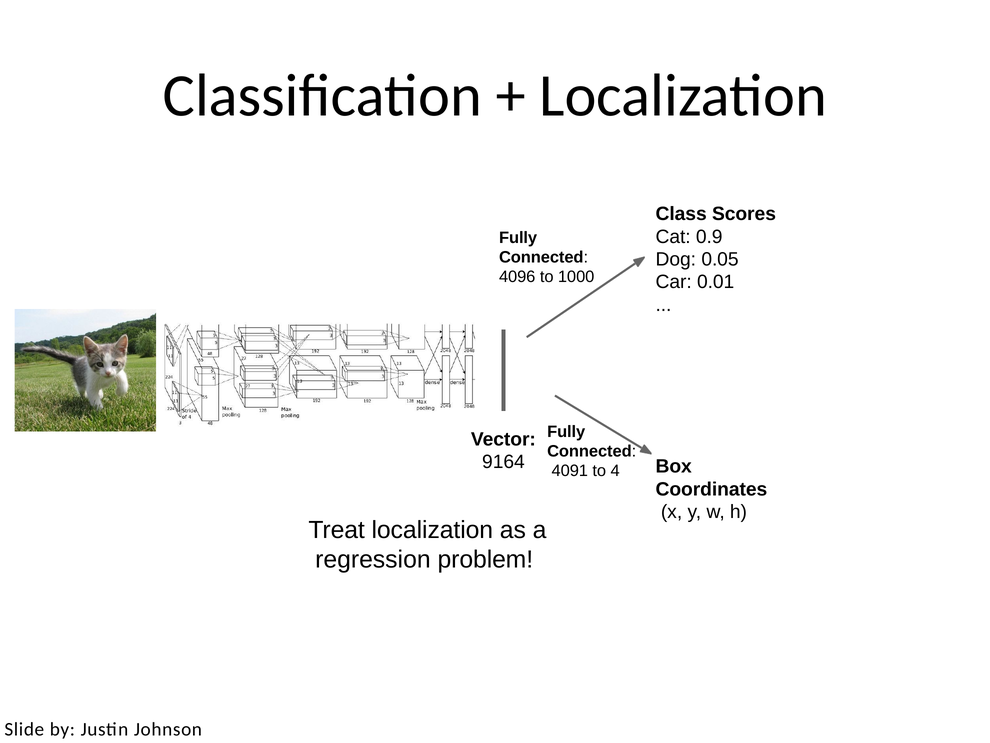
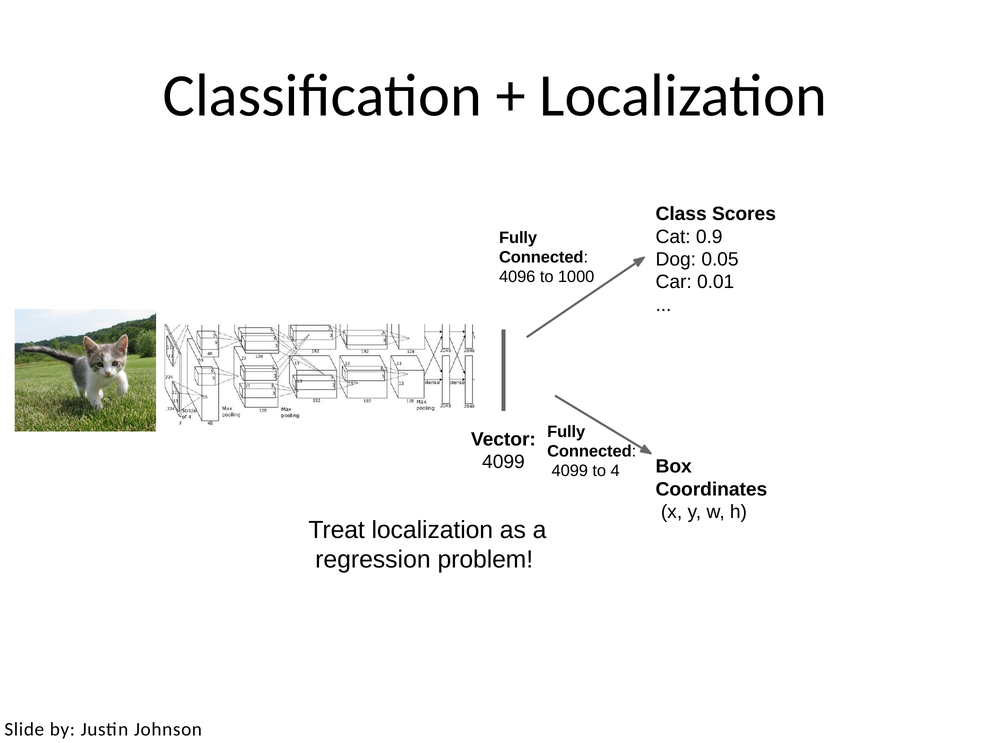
9164: 9164 -> 4099 (503, 462)
4091: 4091 -> 4099 (570, 471)
